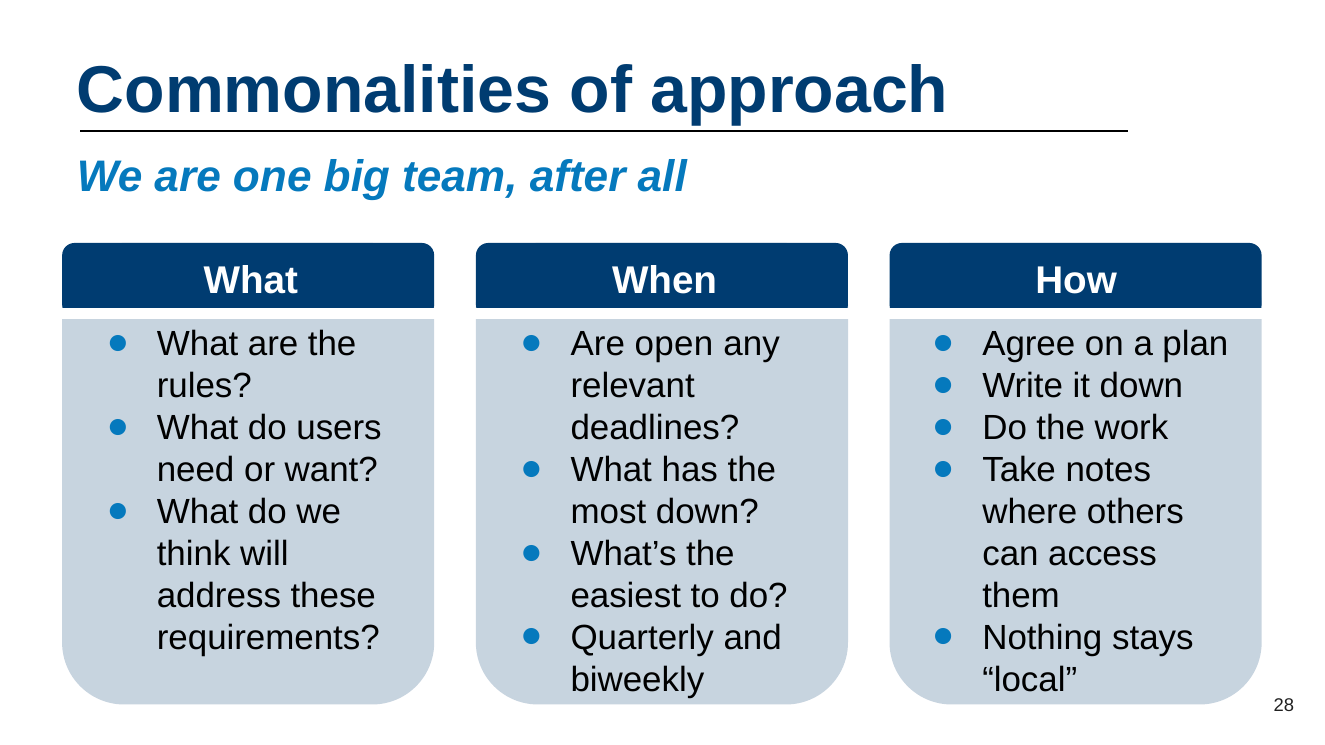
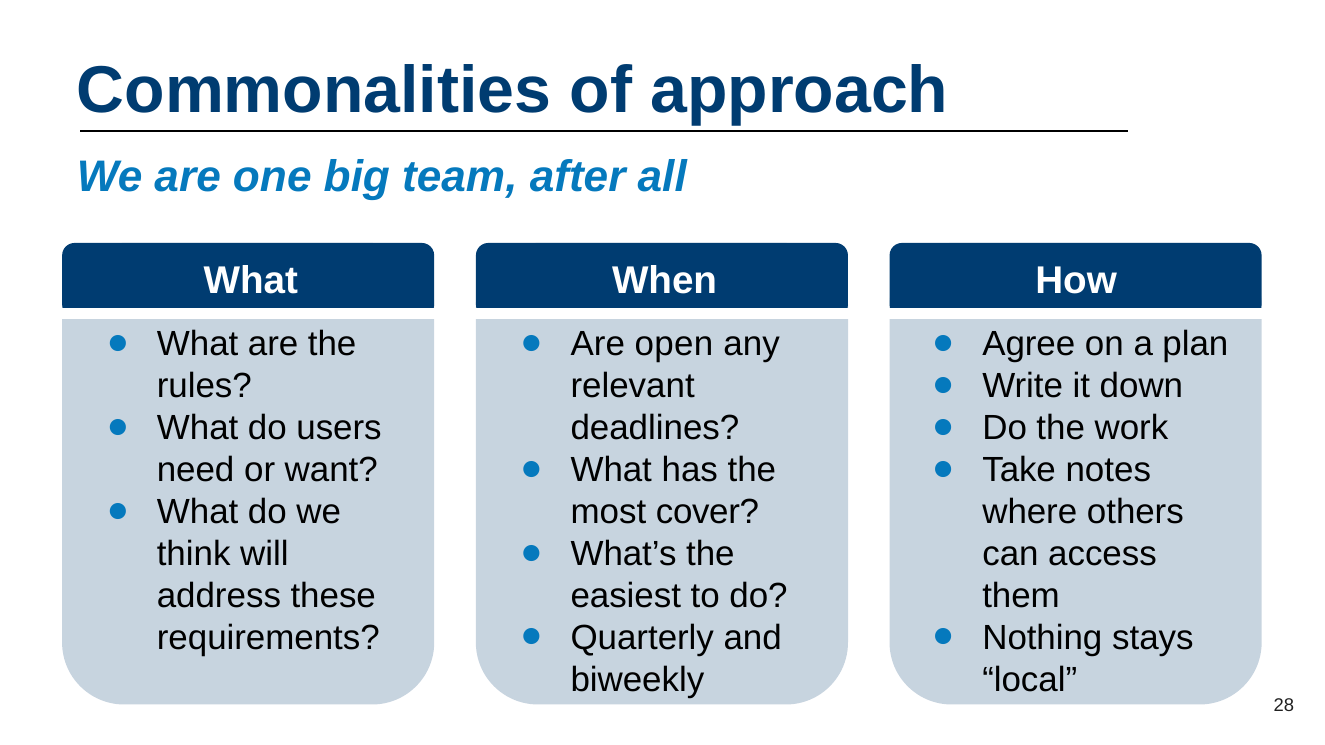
most down: down -> cover (707, 512)
